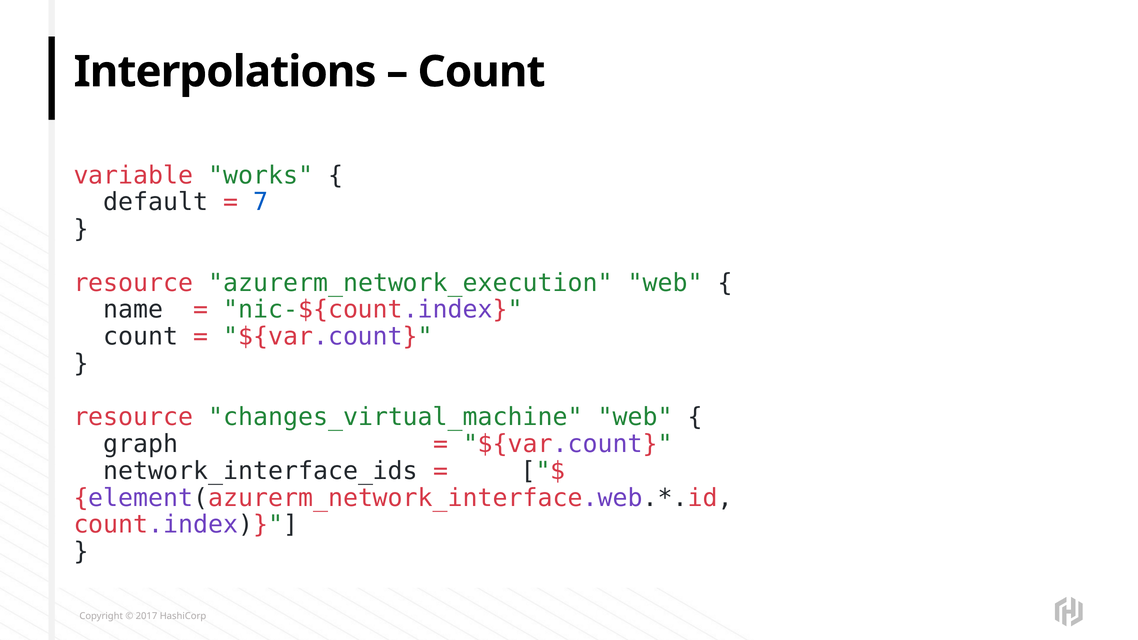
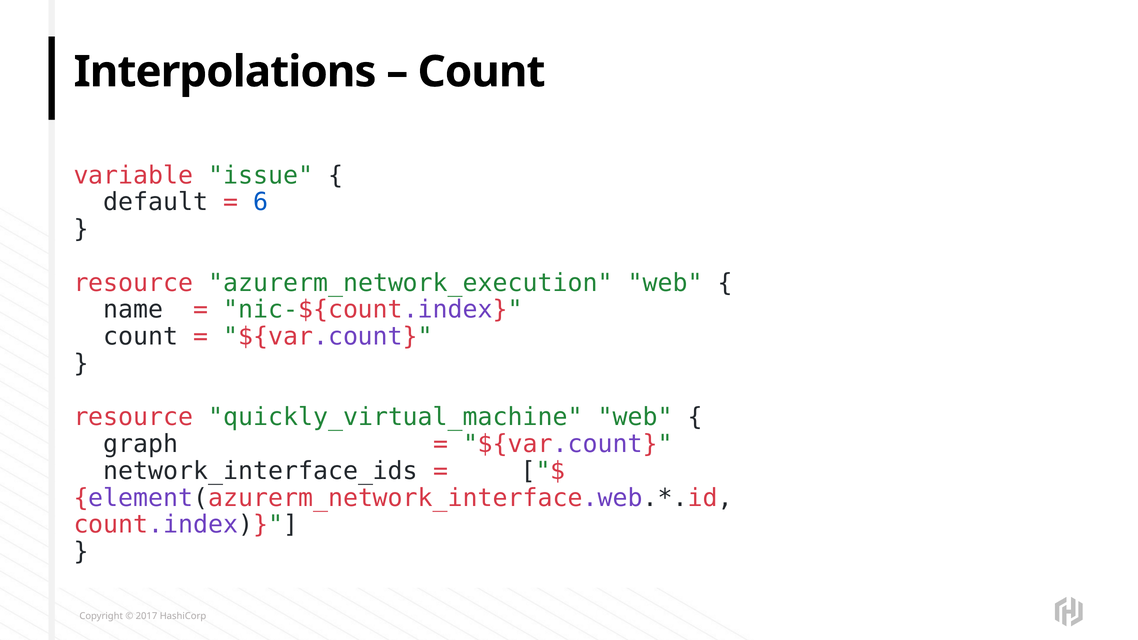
works: works -> issue (261, 175)
7: 7 -> 6 (261, 202)
changes_virtual_machine: changes_virtual_machine -> quickly_virtual_machine (396, 417)
